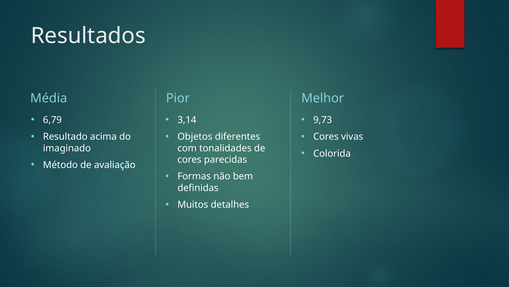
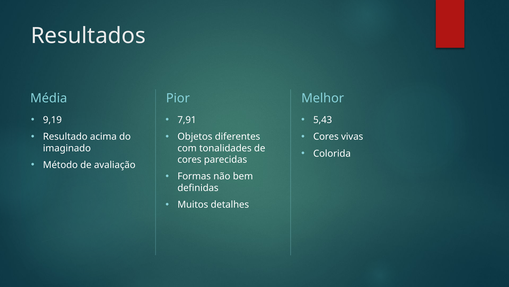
6,79: 6,79 -> 9,19 (52, 120)
3,14: 3,14 -> 7,91 (187, 120)
9,73: 9,73 -> 5,43 (323, 120)
